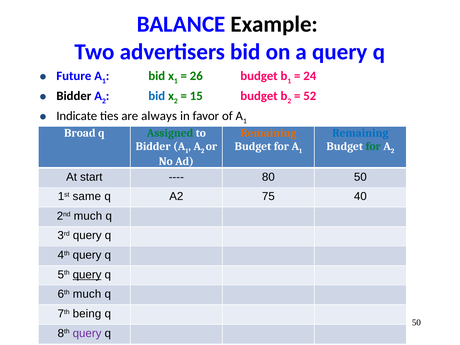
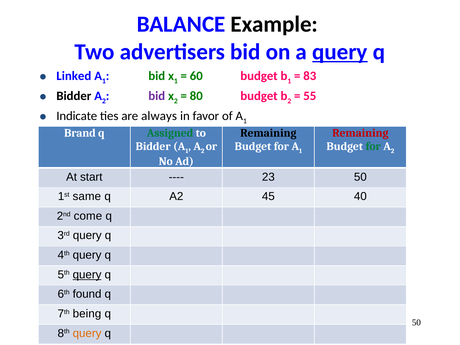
query underline: none -> present (340, 52)
Future: Future -> Linked (74, 76)
26: 26 -> 60 (196, 76)
24: 24 -> 83 (310, 76)
bid colour: blue -> purple (157, 96)
15: 15 -> 80 (196, 96)
52: 52 -> 55 (310, 96)
Broad: Broad -> Brand (80, 133)
Remaining colour: orange -> black (268, 133)
Remaining colour: blue -> red (360, 133)
80: 80 -> 23 (268, 177)
75: 75 -> 45 (268, 196)
2nd much: much -> come (88, 216)
6th much: much -> found (87, 294)
query colour: purple -> orange (87, 333)
